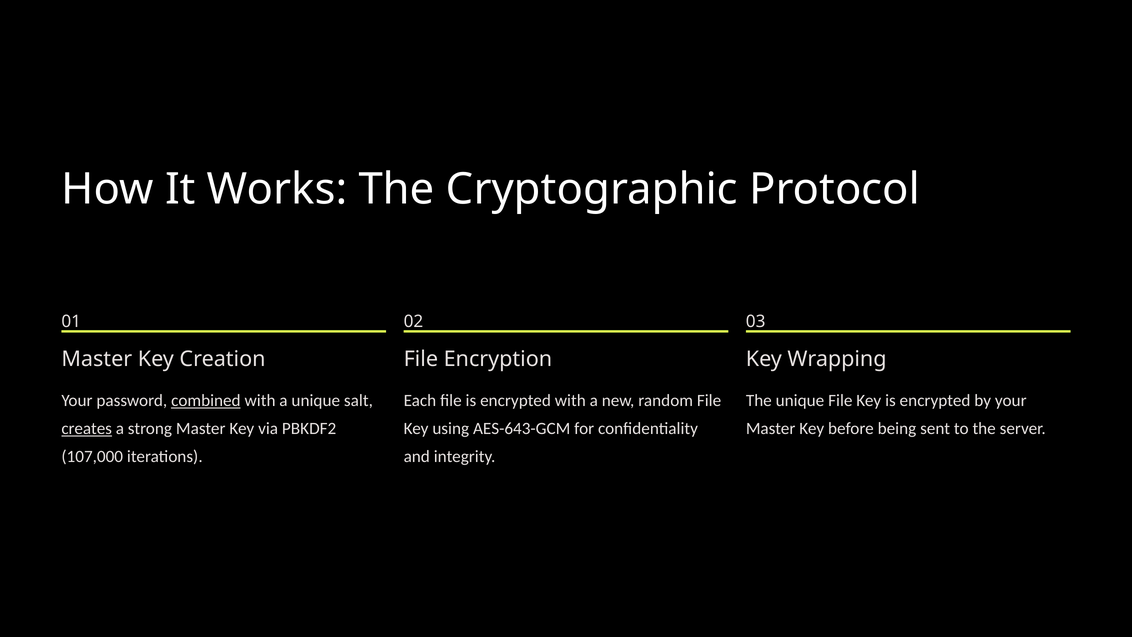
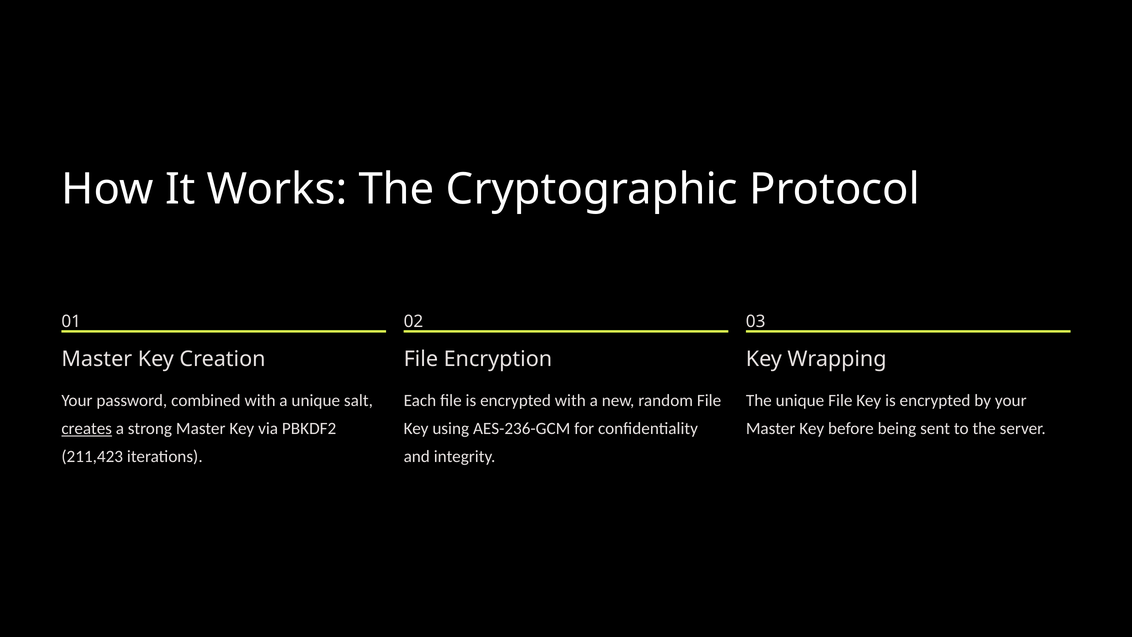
combined underline: present -> none (206, 400)
AES-643-GCM: AES-643-GCM -> AES-236-GCM (522, 428)
107,000: 107,000 -> 211,423 (92, 456)
